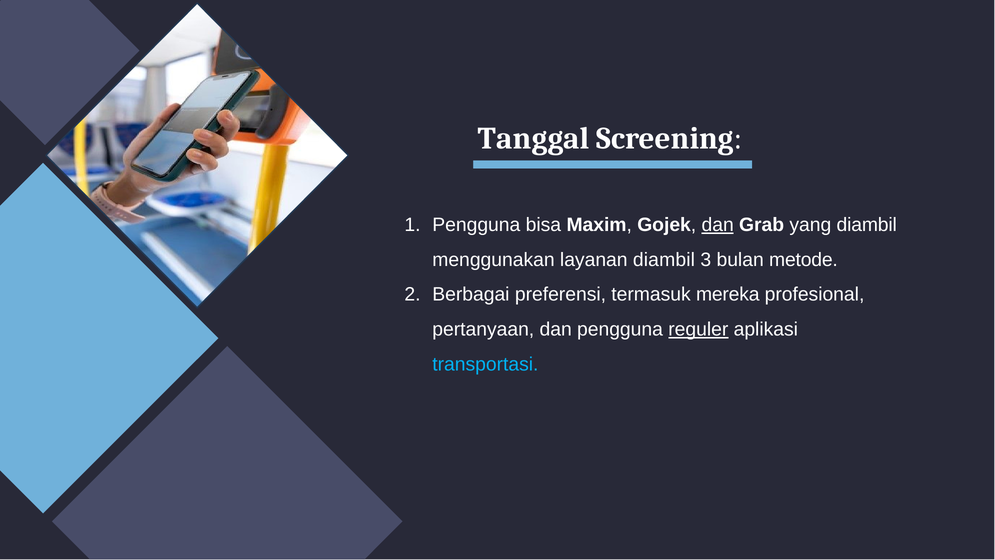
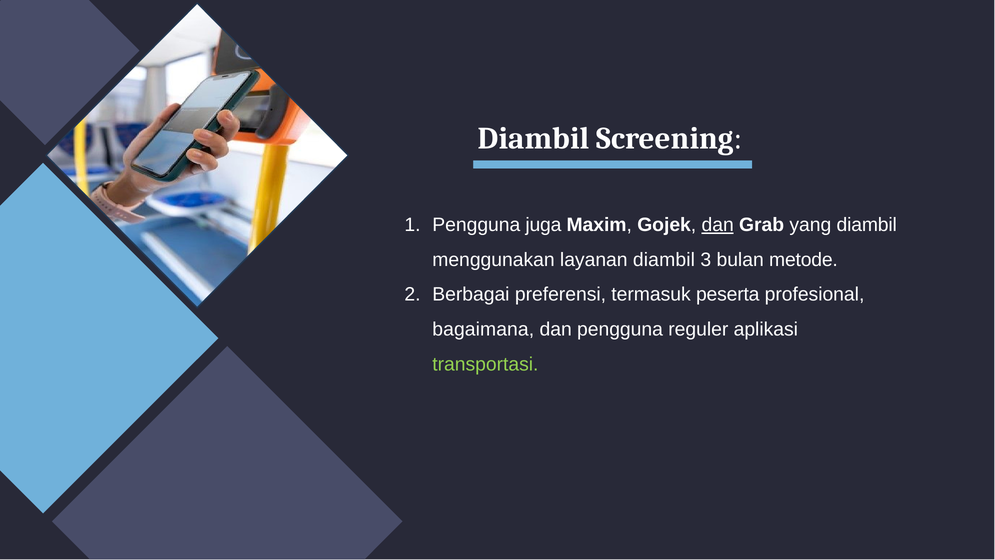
Tanggal: Tanggal -> Diambil (534, 139)
bisa: bisa -> juga (543, 225)
mereka: mereka -> peserta (728, 295)
pertanyaan: pertanyaan -> bagaimana (483, 329)
reguler underline: present -> none (698, 329)
transportasi colour: light blue -> light green (485, 364)
